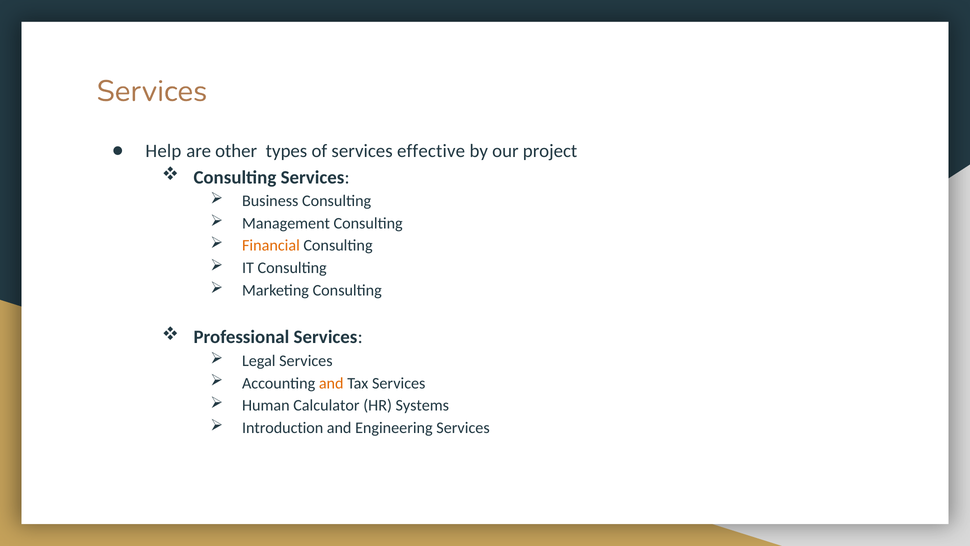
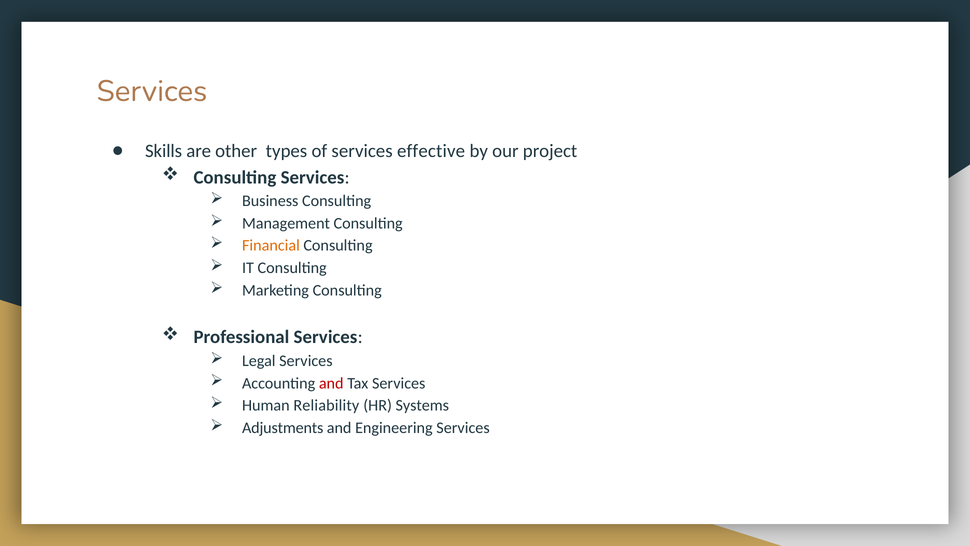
Help: Help -> Skills (164, 151)
and colour: orange -> red (331, 383)
Calculator: Calculator -> Reliability (326, 405)
Introduction: Introduction -> Adjustments (283, 428)
